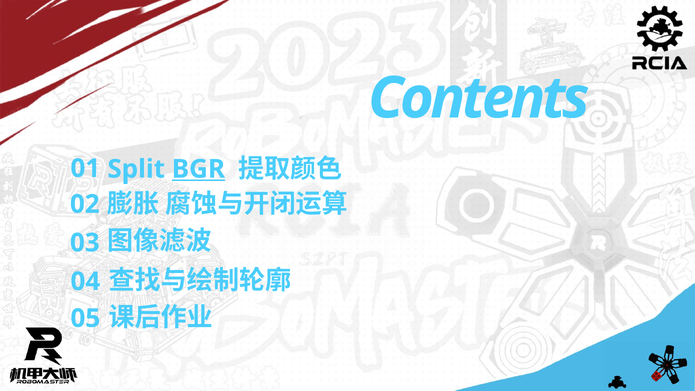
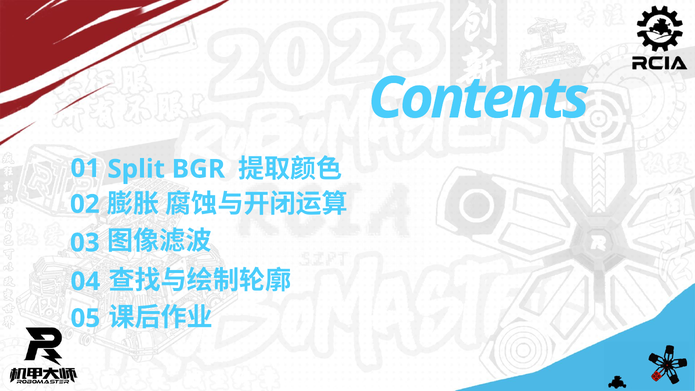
BGR underline: present -> none (198, 169)
